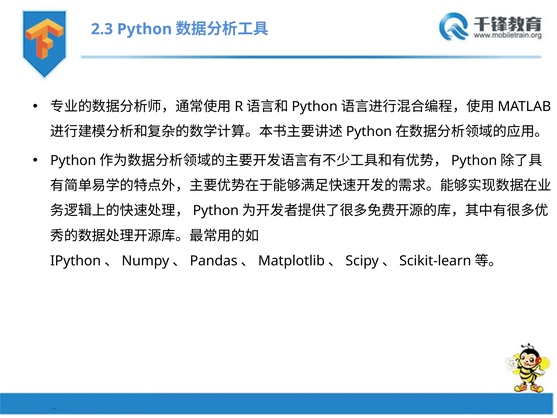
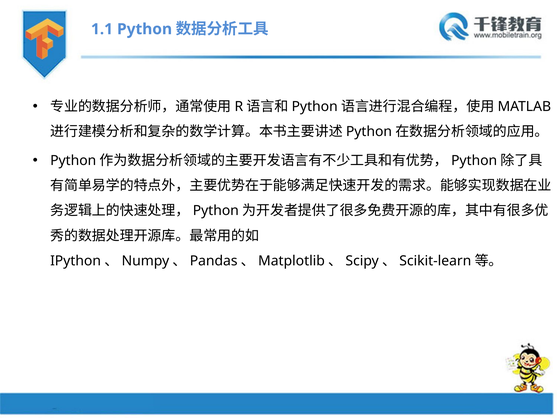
2.3: 2.3 -> 1.1 (102, 29)
